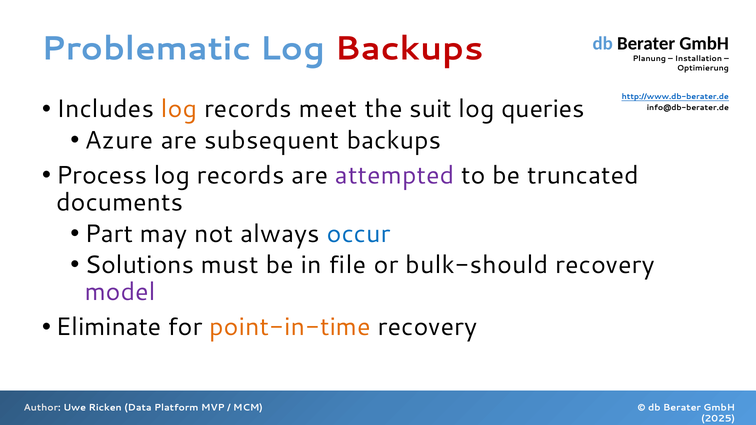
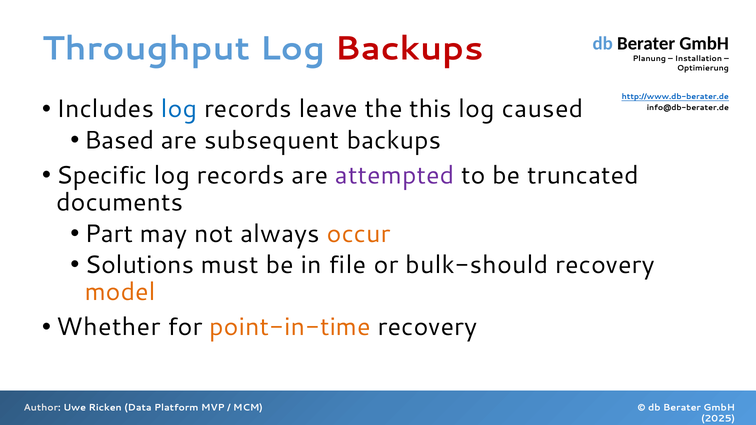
Problematic: Problematic -> Throughput (146, 49)
log colour: orange -> blue (179, 109)
meet: meet -> leave (328, 109)
suit: suit -> this (431, 109)
queries: queries -> caused (543, 109)
Azure: Azure -> Based (119, 140)
Process: Process -> Specific (102, 175)
occur colour: blue -> orange (359, 234)
model colour: purple -> orange (120, 292)
Eliminate: Eliminate -> Whether (108, 327)
